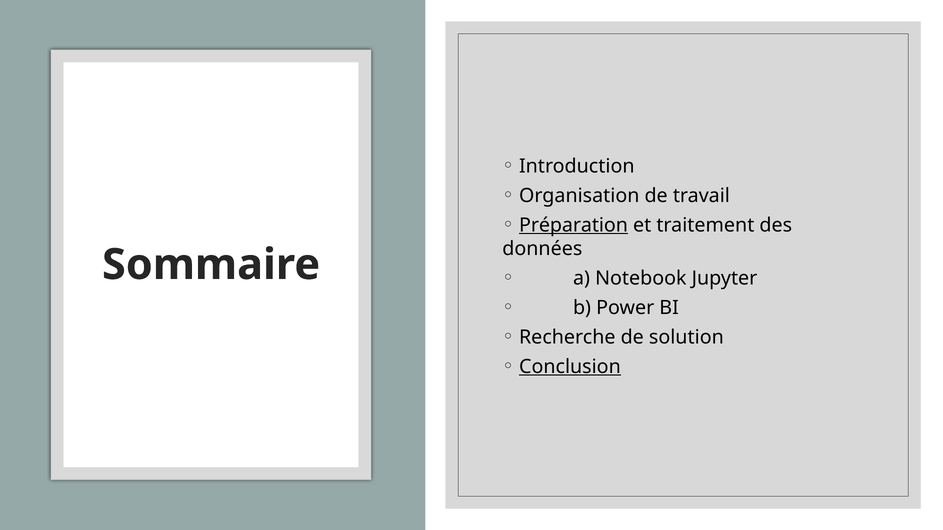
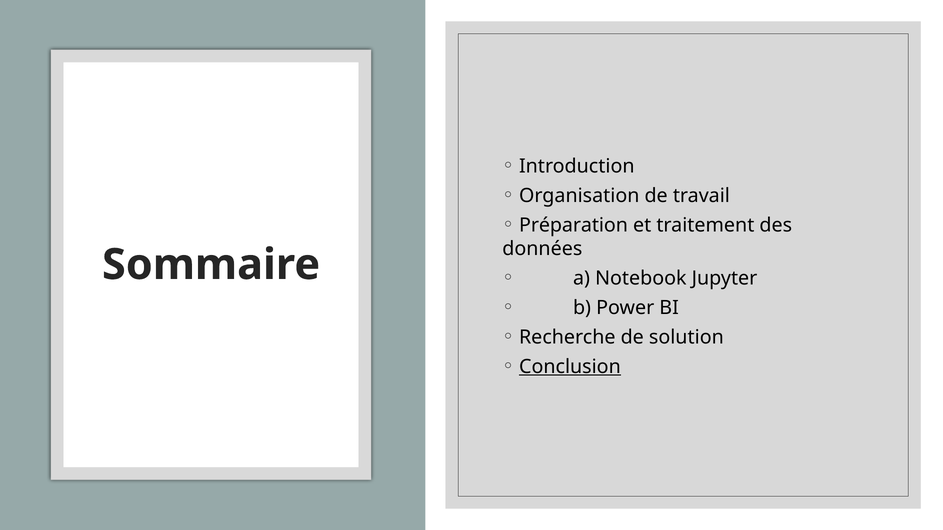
Préparation underline: present -> none (574, 225)
